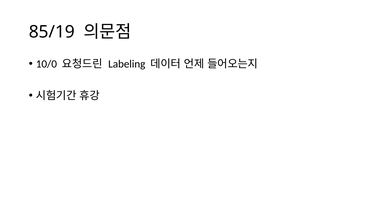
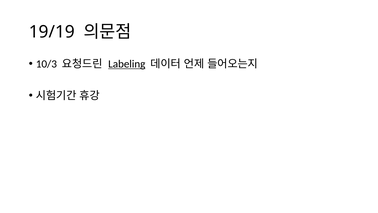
85/19: 85/19 -> 19/19 (52, 32)
10/0: 10/0 -> 10/3 (46, 64)
Labeling underline: none -> present (127, 64)
